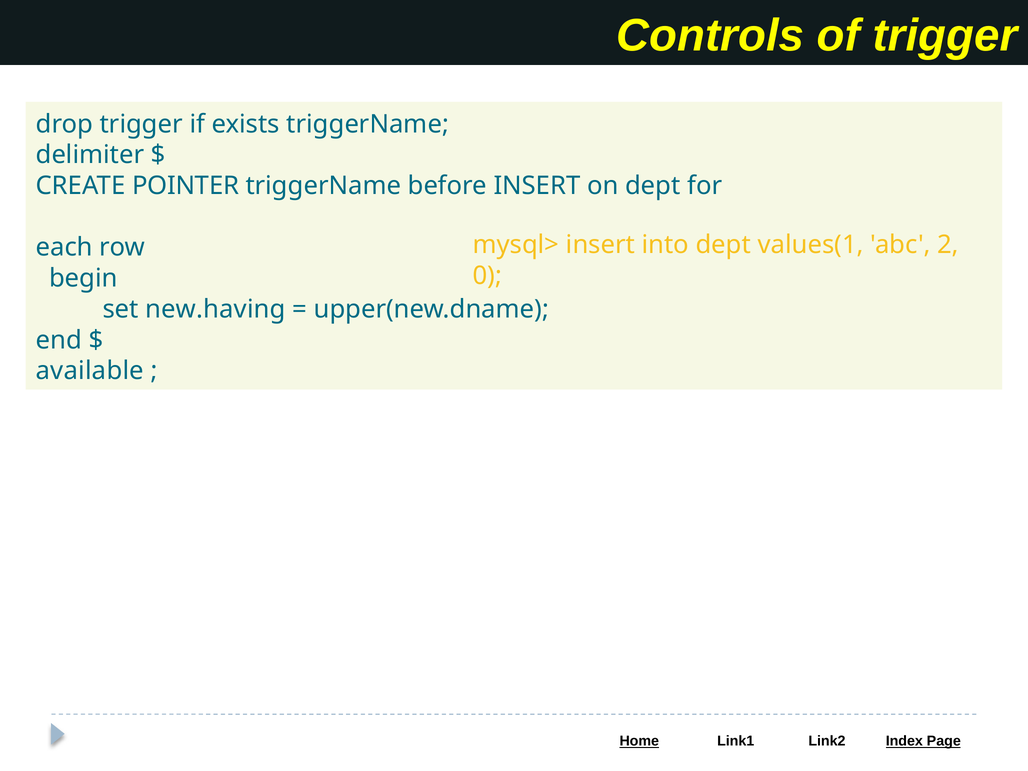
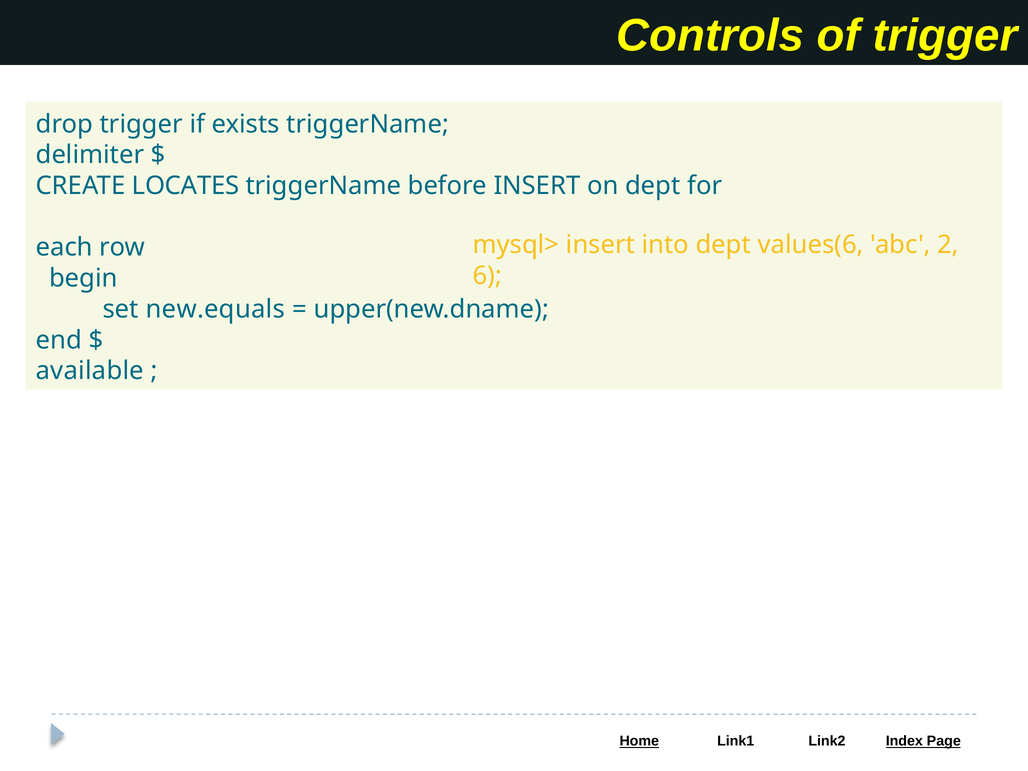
POINTER: POINTER -> LOCATES (186, 186)
values(1: values(1 -> values(6 (811, 245)
0: 0 -> 6 (487, 276)
new.having: new.having -> new.equals (215, 309)
